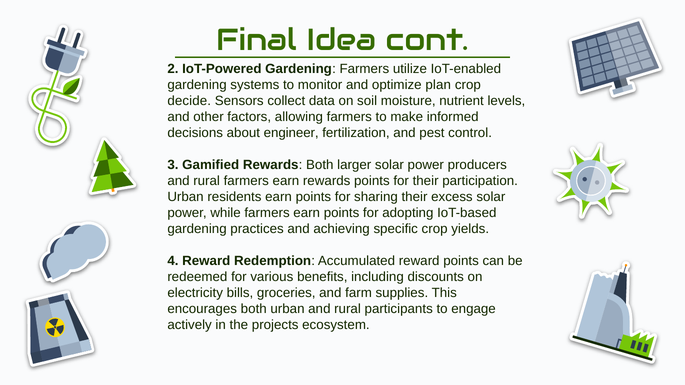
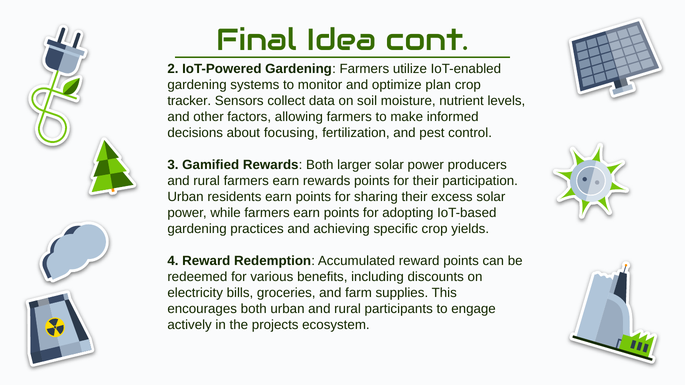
decide: decide -> tracker (189, 101)
engineer: engineer -> focusing (291, 133)
